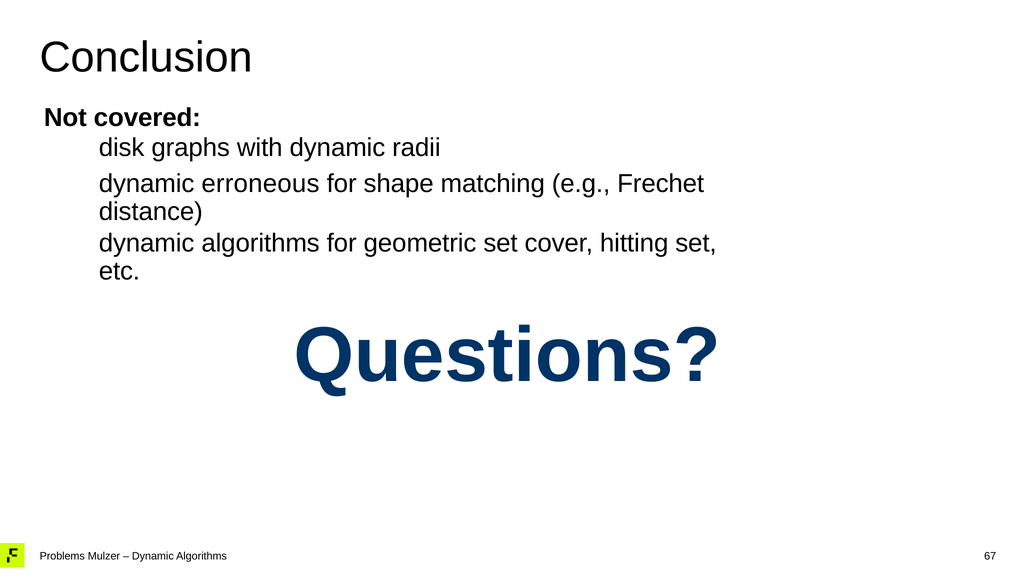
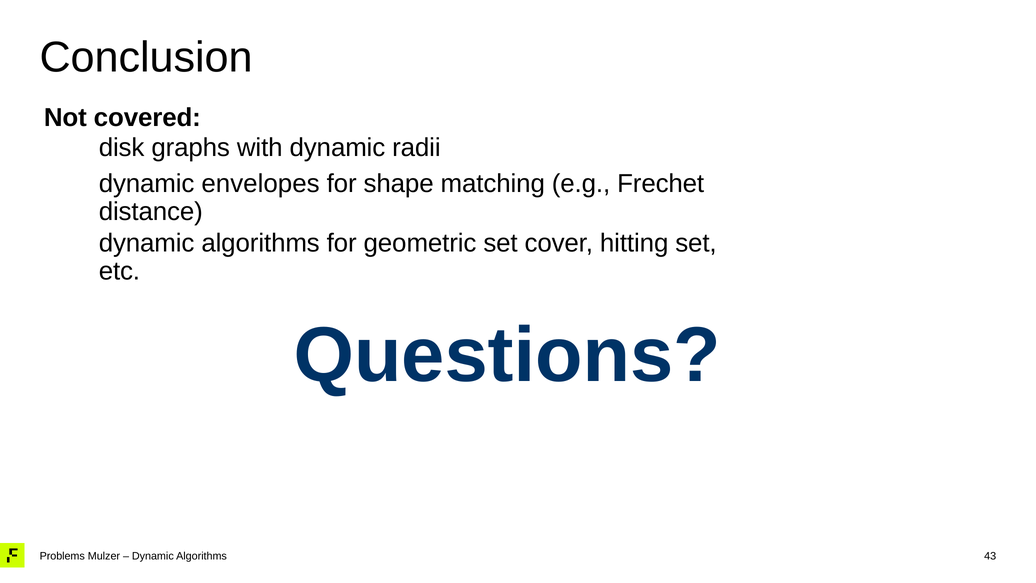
erroneous: erroneous -> envelopes (261, 183)
67: 67 -> 43 (990, 556)
